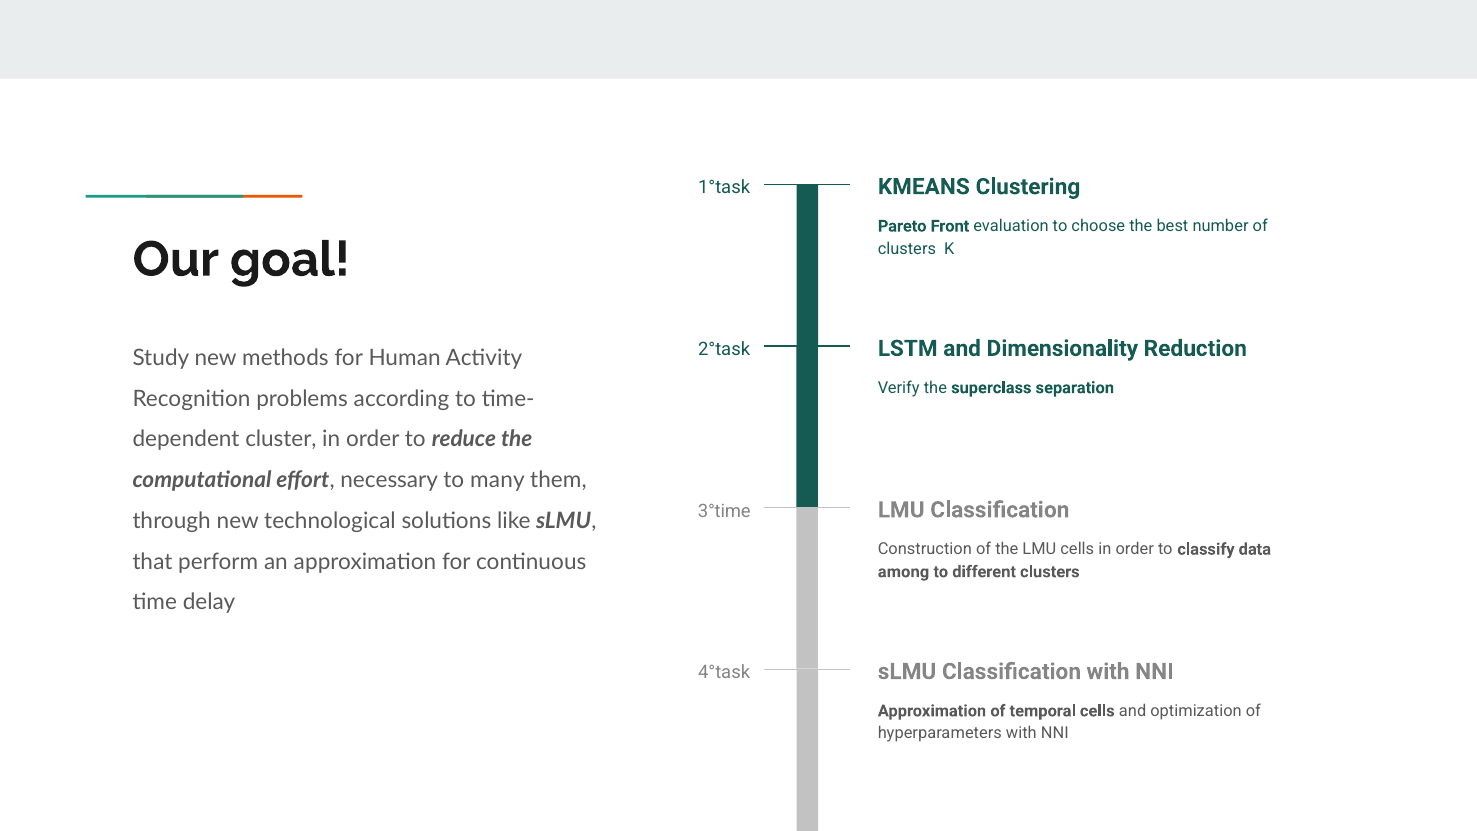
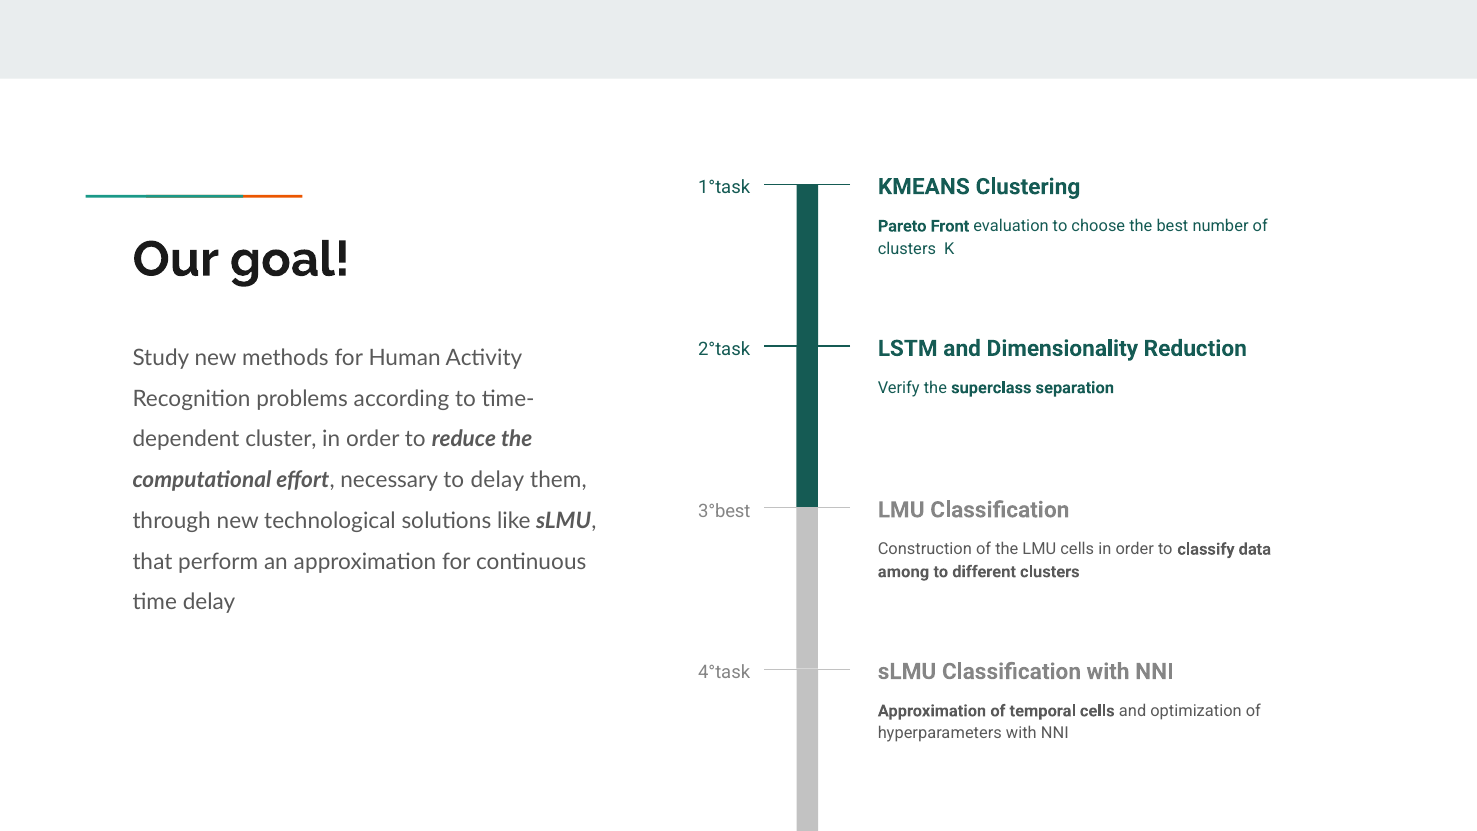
to many: many -> delay (497, 480)
3°time: 3°time -> 3°best (724, 511)
